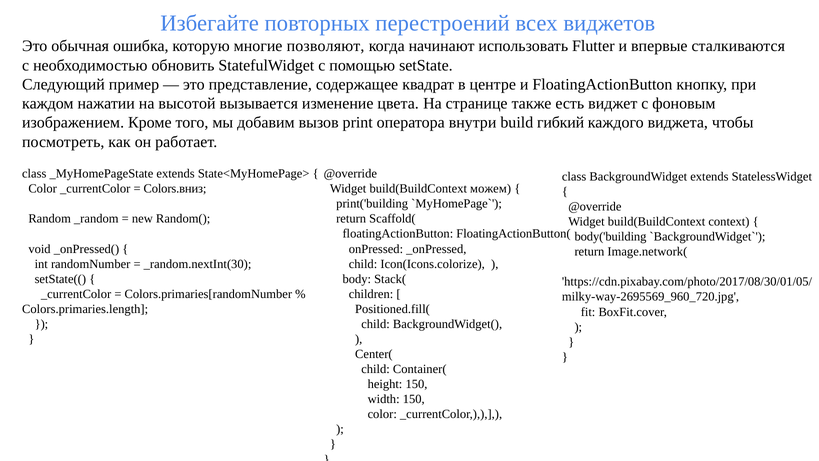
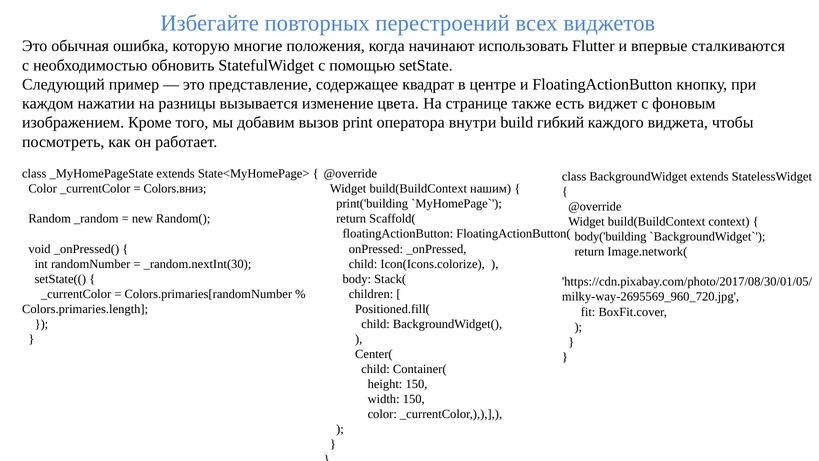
позволяют: позволяют -> положения (326, 46)
высотой: высотой -> разницы (187, 104)
можем: можем -> нашим (491, 189)
